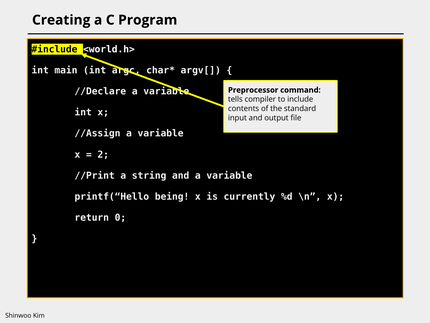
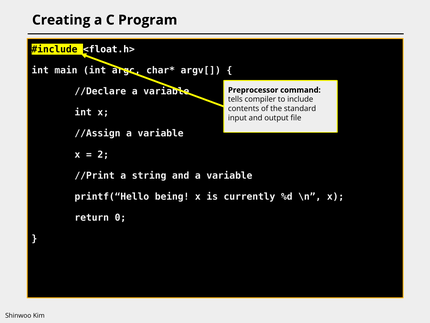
<world.h>: <world.h> -> <float.h> (109, 49)
